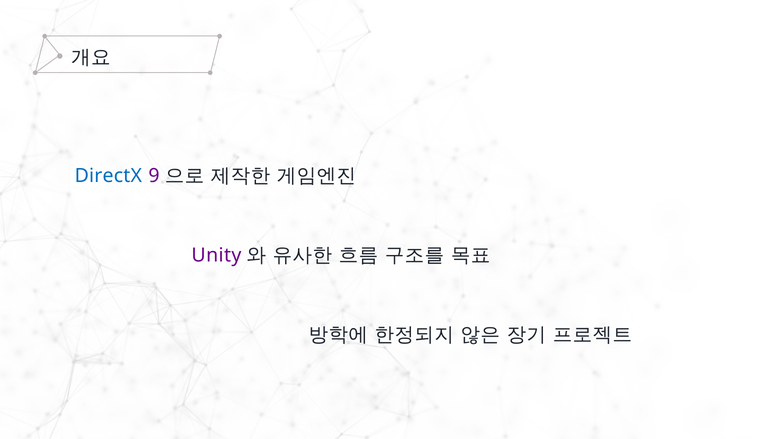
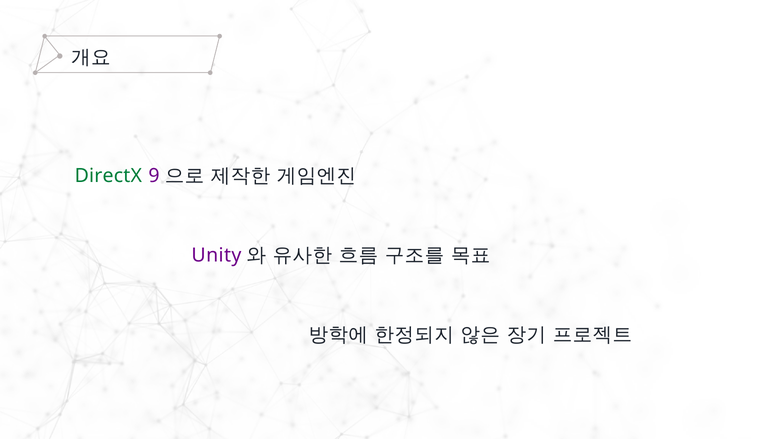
DirectX colour: blue -> green (108, 176)
